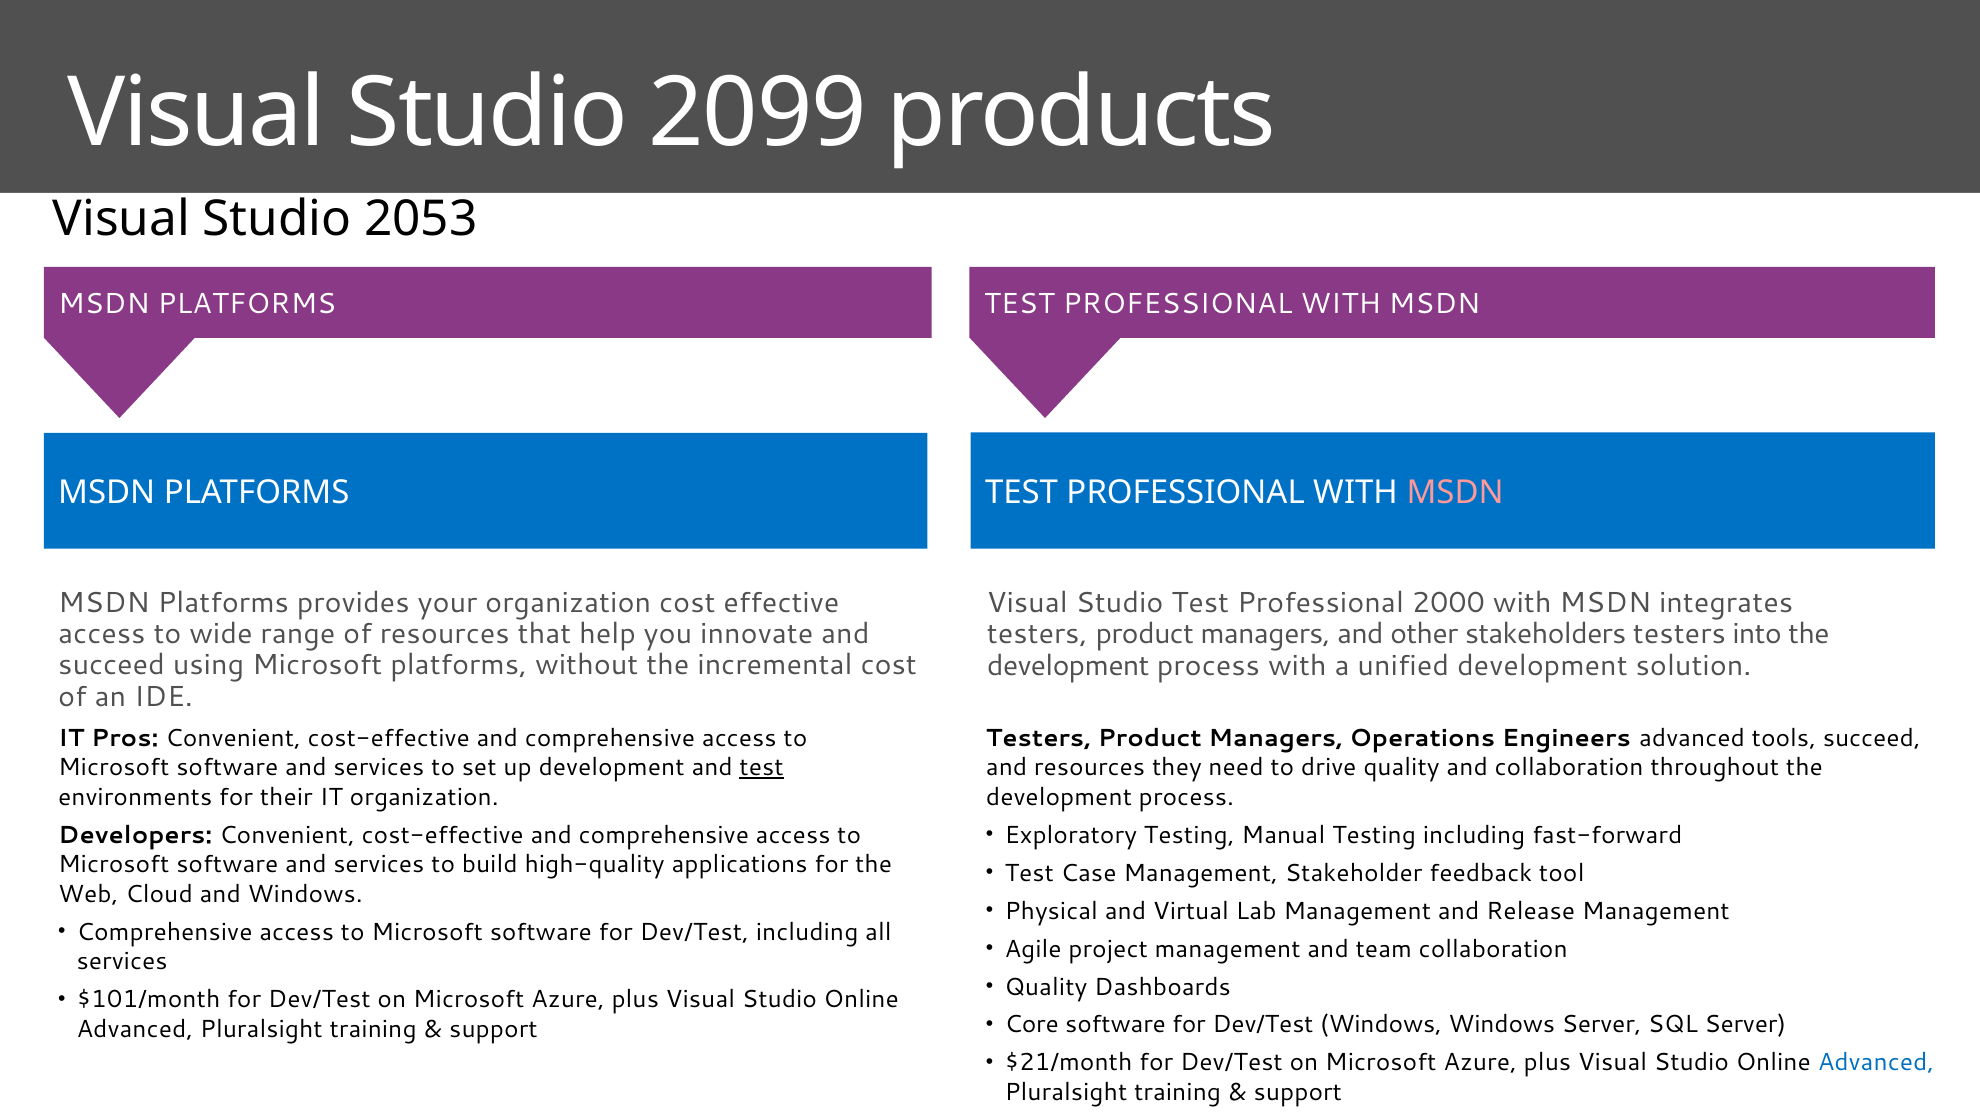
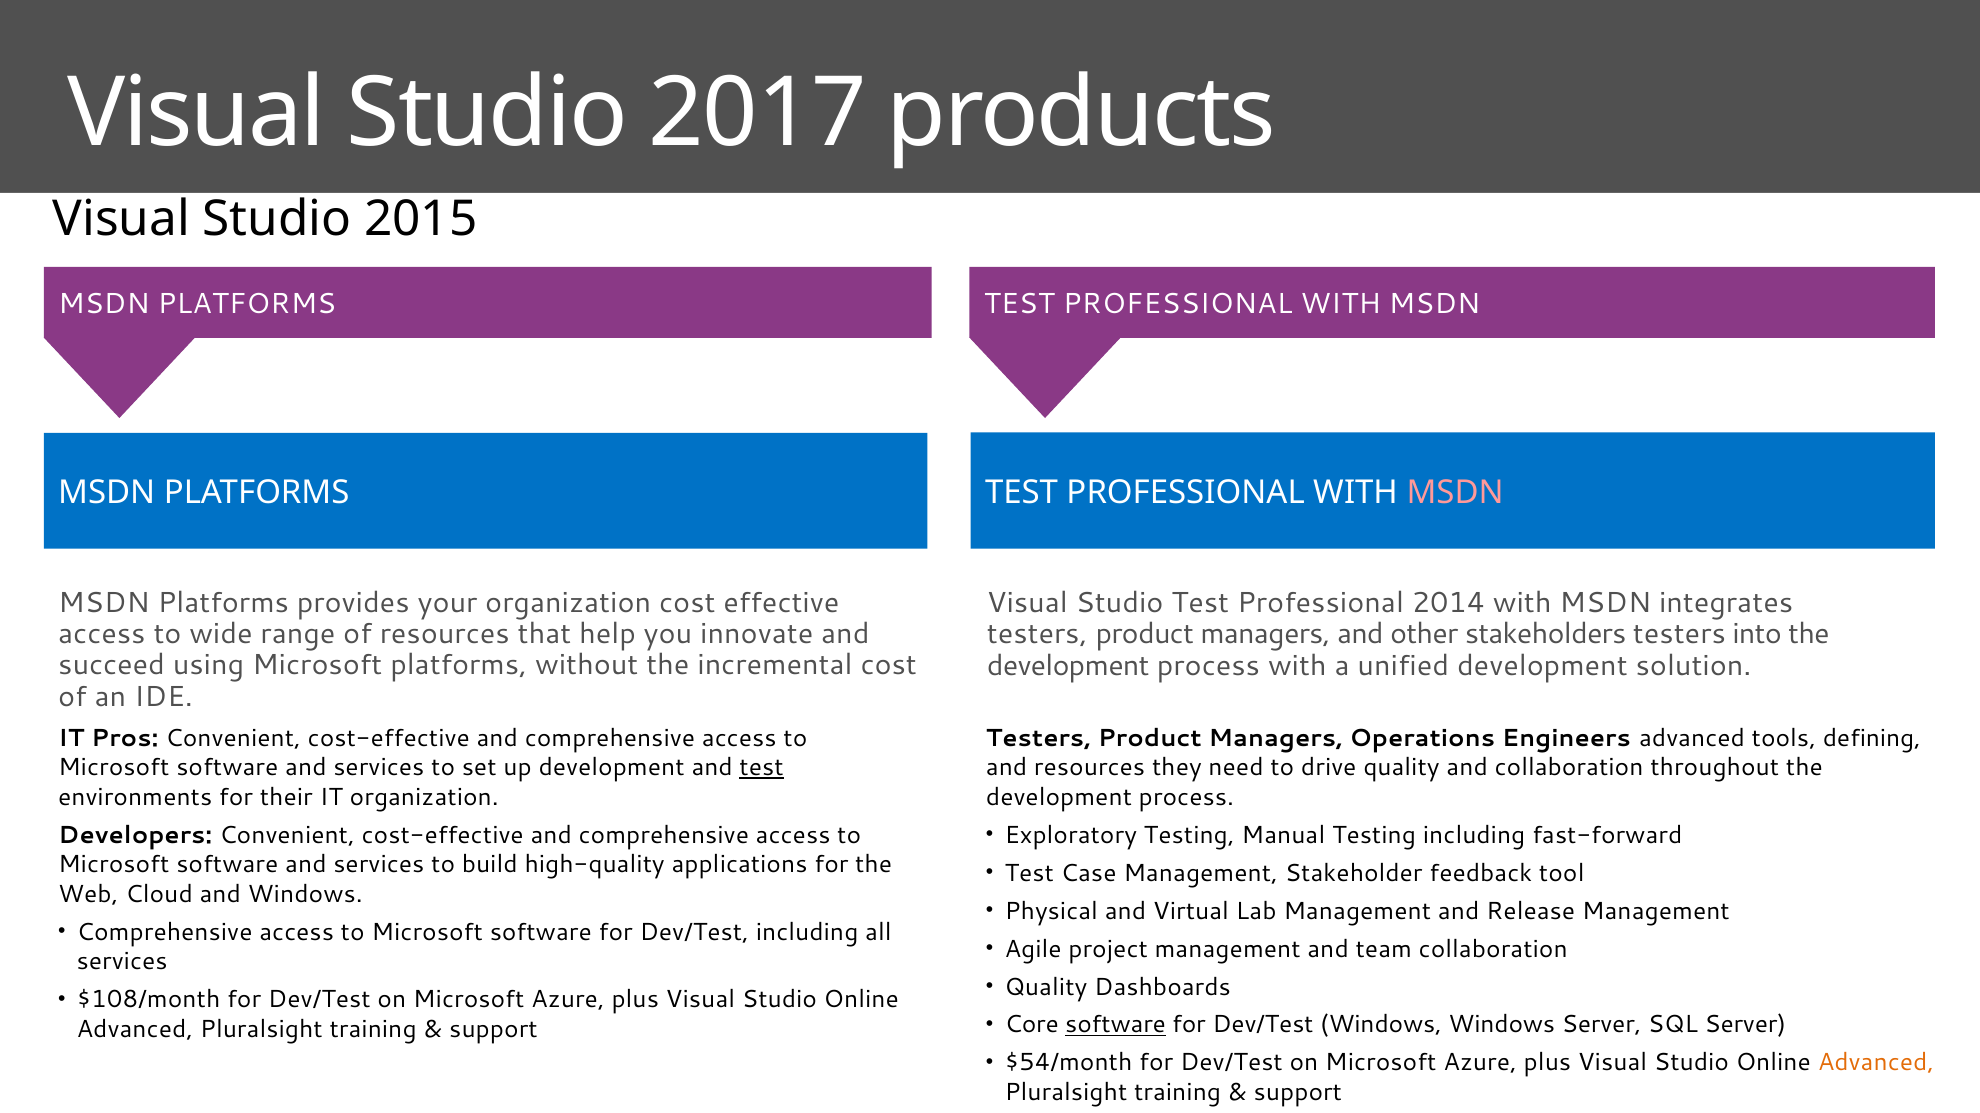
2099: 2099 -> 2017 (758, 113)
2053: 2053 -> 2015 (421, 220)
2000: 2000 -> 2014 (1448, 603)
tools succeed: succeed -> defining (1872, 738)
$101/month: $101/month -> $108/month (149, 1000)
software underline: none -> present (1116, 1025)
$21/month: $21/month -> $54/month (1068, 1063)
Advanced colour: blue -> orange (1876, 1063)
